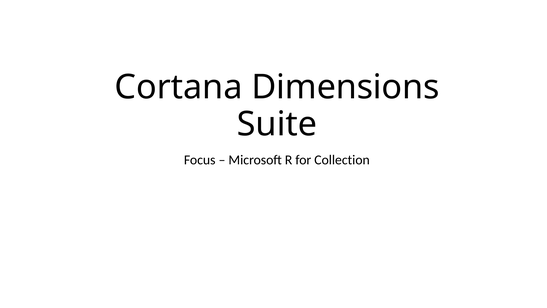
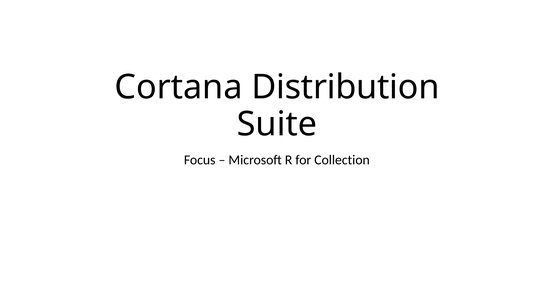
Dimensions: Dimensions -> Distribution (345, 87)
